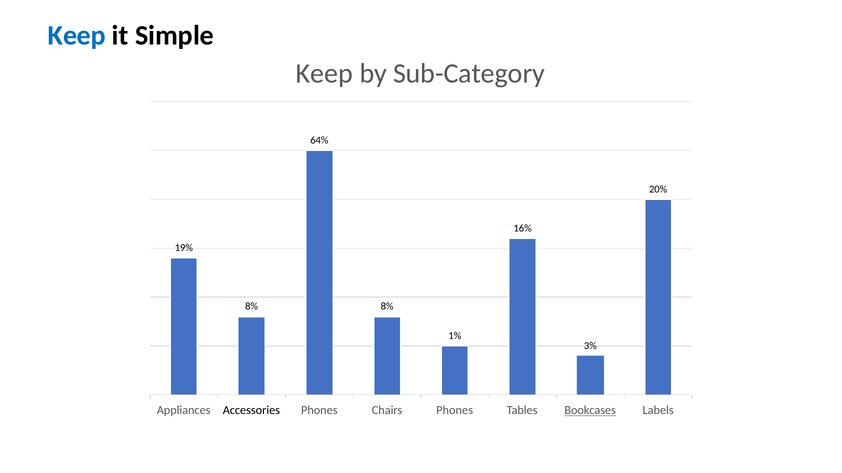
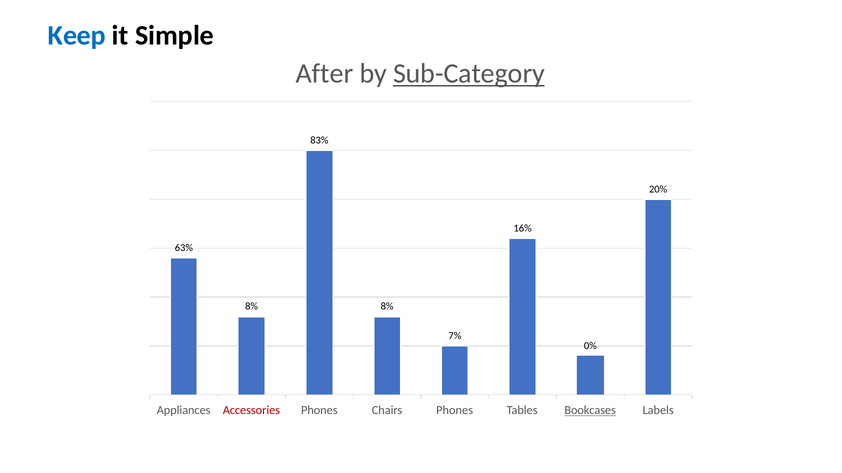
Keep: Keep -> After (325, 74)
Sub-Category underline: none -> present (469, 74)
64%: 64% -> 83% (319, 140)
19%: 19% -> 63% (184, 248)
1%: 1% -> 7% (455, 336)
3%: 3% -> 0% (590, 346)
Accessories colour: black -> red (251, 411)
